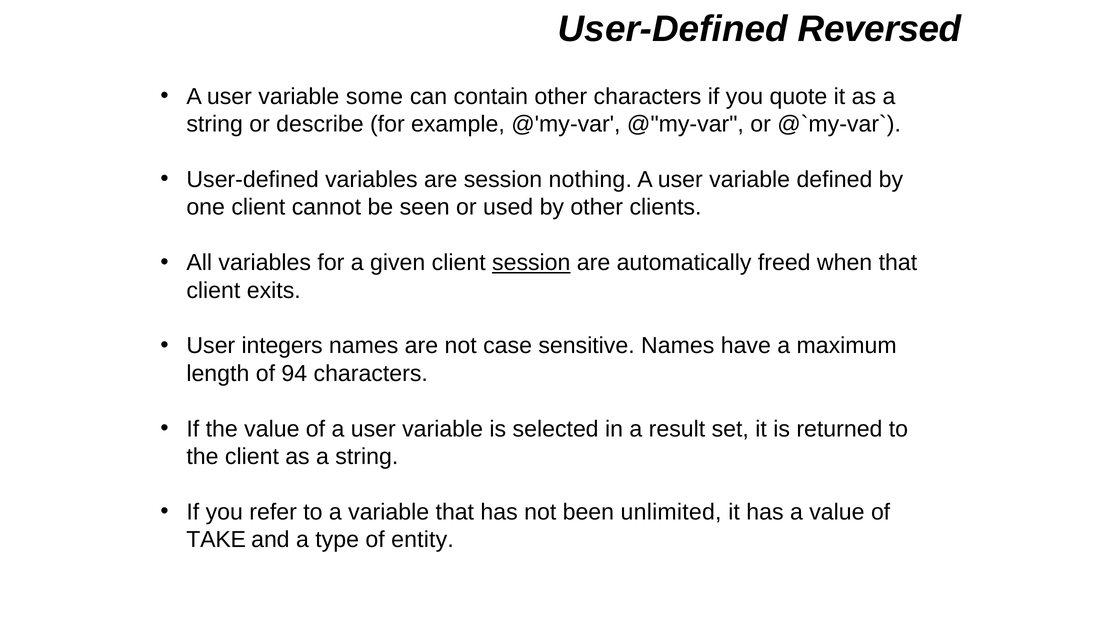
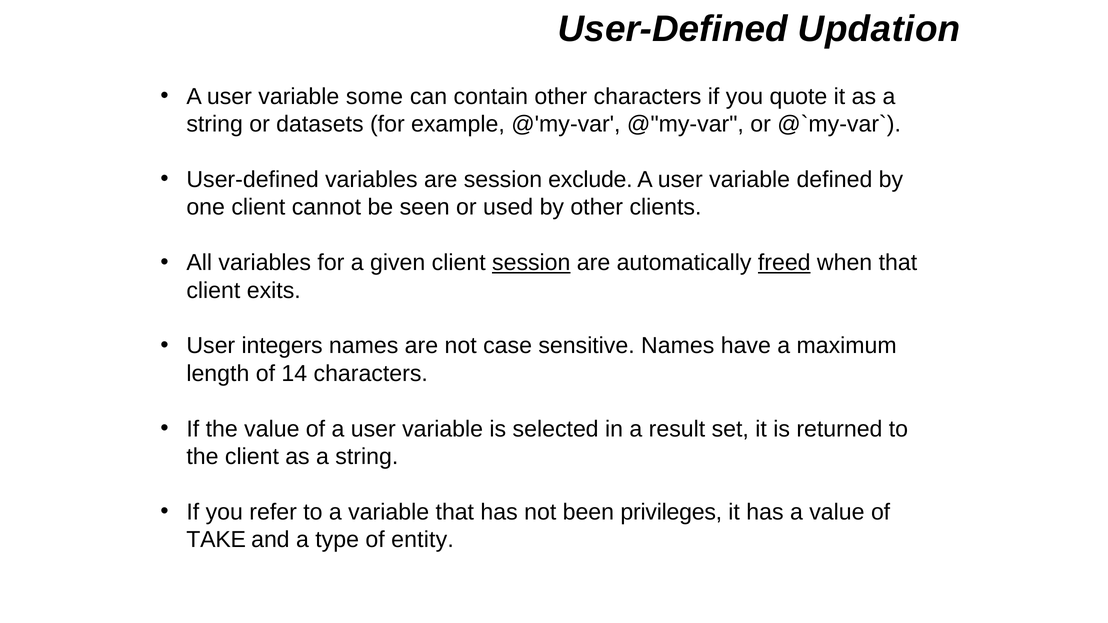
Reversed: Reversed -> Updation (879, 29)
describe: describe -> datasets (320, 124)
nothing: nothing -> exclude (590, 180)
freed underline: none -> present (784, 263)
94: 94 -> 14 (294, 374)
unlimited: unlimited -> privileges (671, 512)
